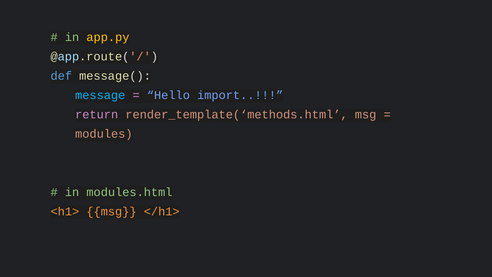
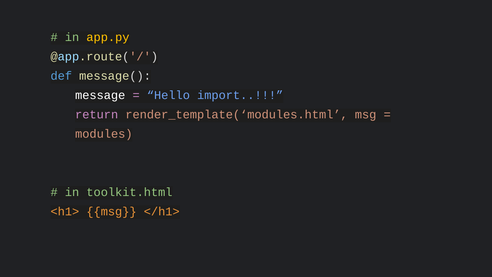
message colour: light blue -> white (100, 95)
render_template(‘methods.html: render_template(‘methods.html -> render_template(‘modules.html (237, 115)
modules.html: modules.html -> toolkit.html (129, 192)
